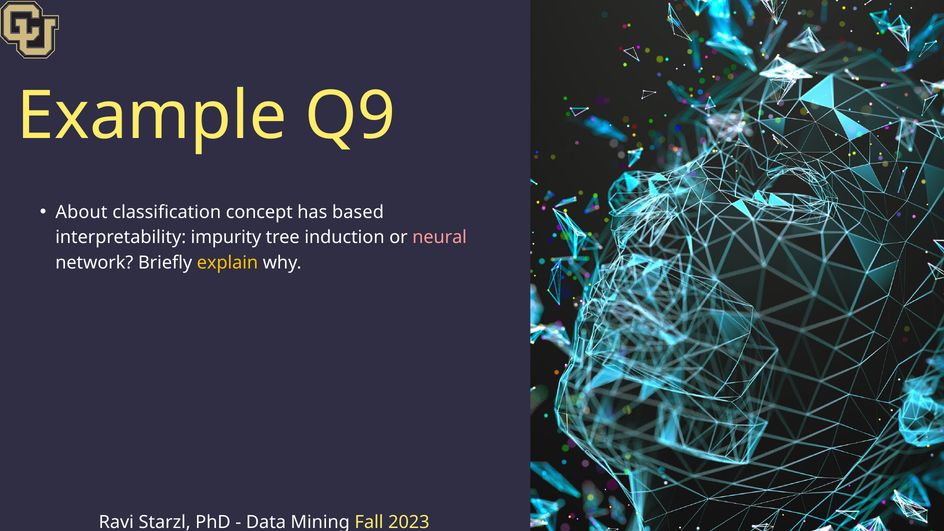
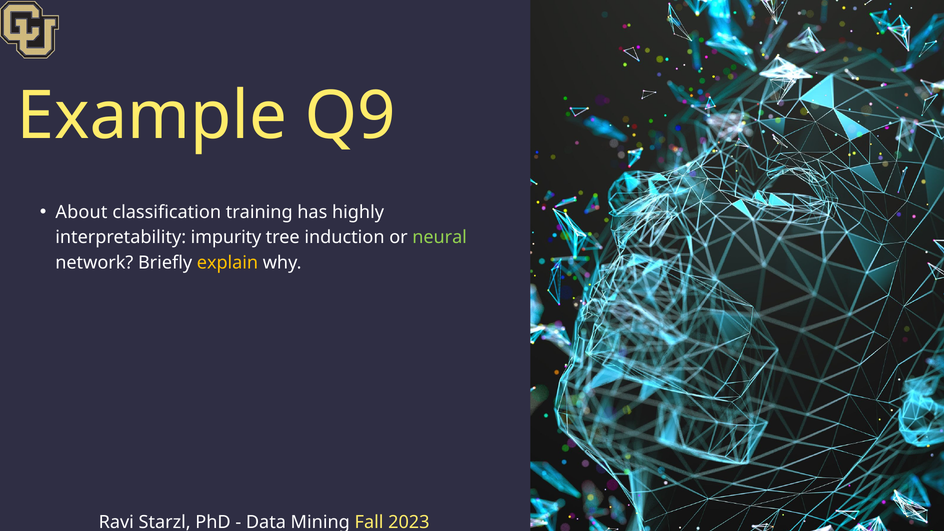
concept: concept -> training (259, 212)
based: based -> highly (358, 212)
neural colour: pink -> light green (440, 237)
